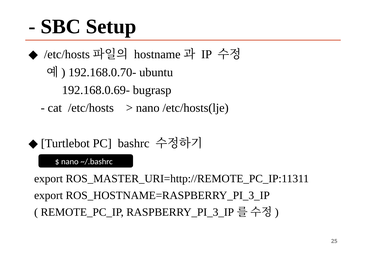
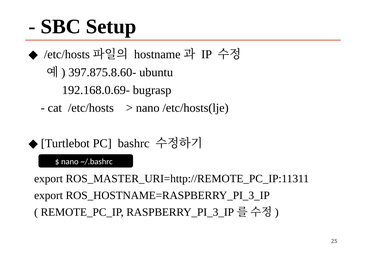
192.168.0.70-: 192.168.0.70- -> 397.875.8.60- (102, 72)
